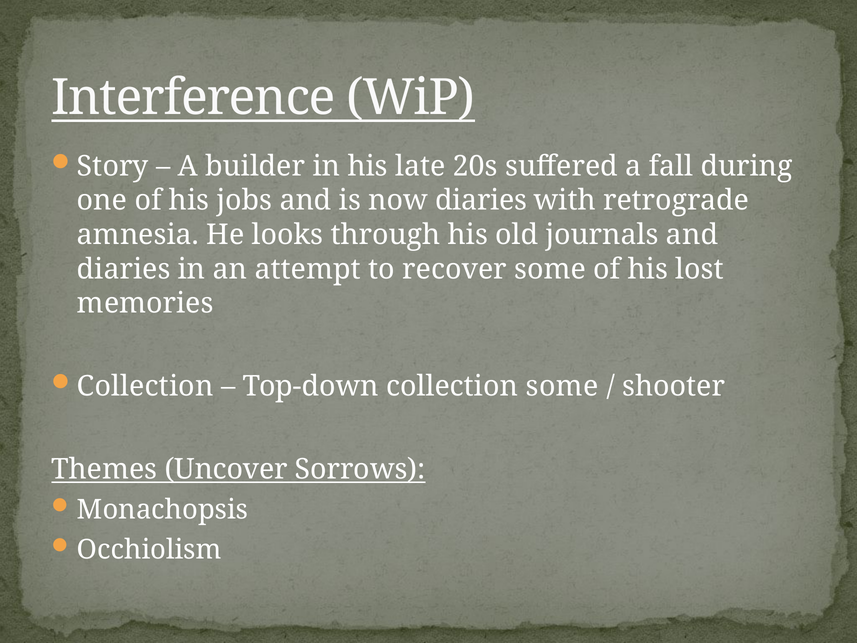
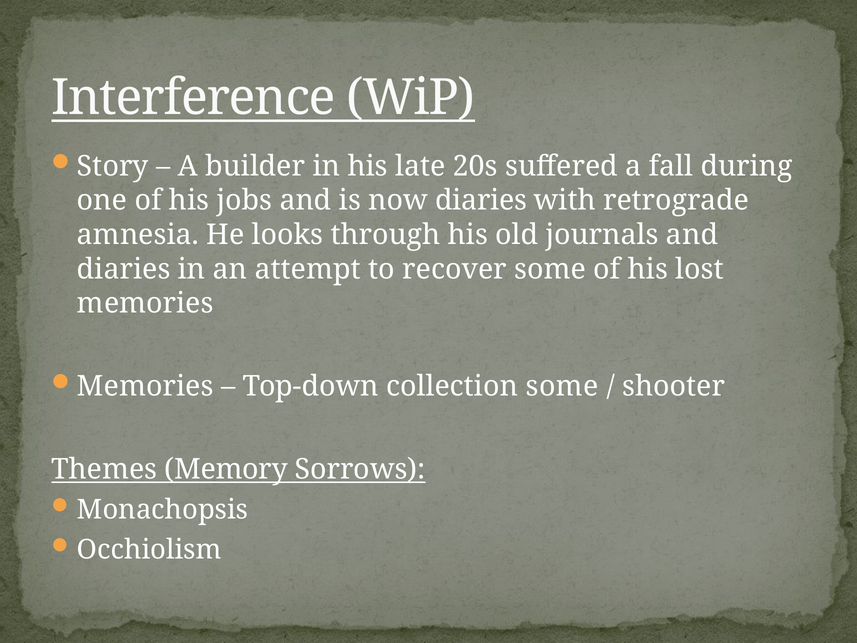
Collection: Collection -> Memories (145, 386)
Uncover: Uncover -> Memory (226, 469)
